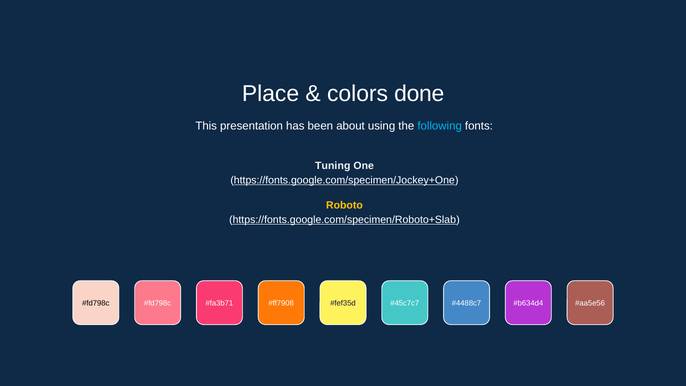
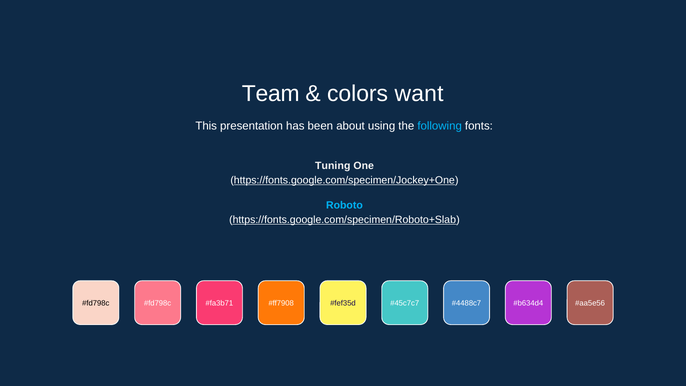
Place: Place -> Team (271, 94)
done: done -> want (419, 94)
Roboto colour: yellow -> light blue (344, 205)
